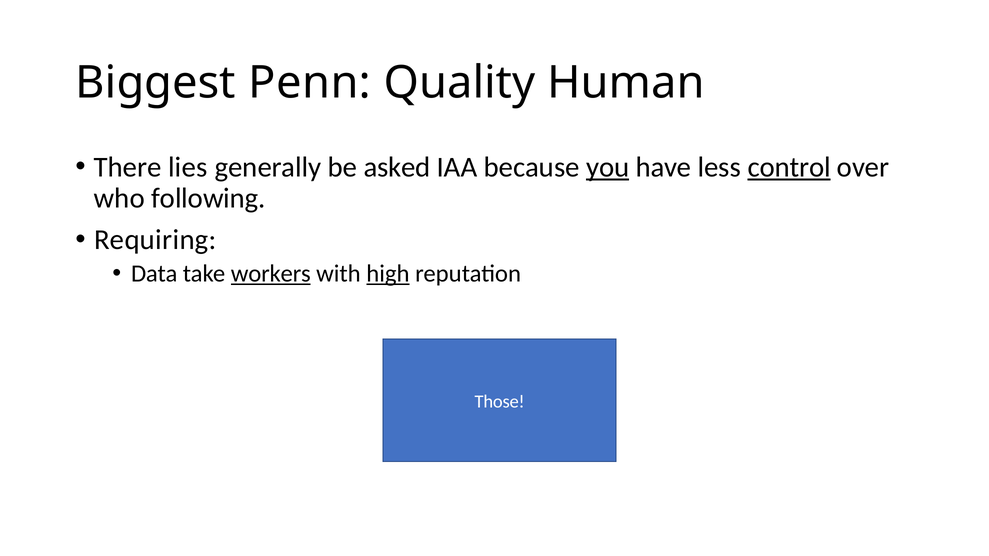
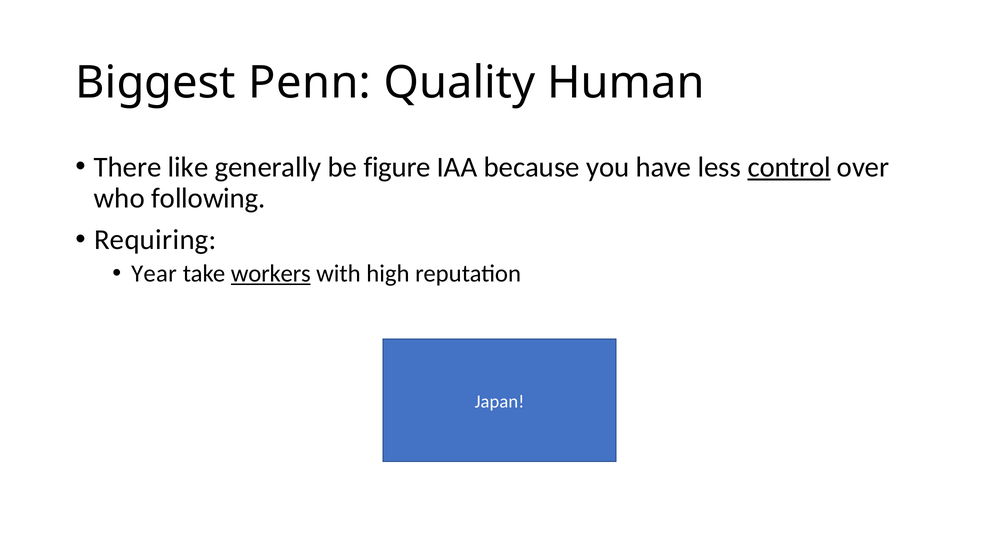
lies: lies -> like (188, 167)
asked: asked -> figure (397, 167)
you underline: present -> none (608, 167)
Data: Data -> Year (154, 274)
high underline: present -> none (388, 274)
Those: Those -> Japan (499, 402)
